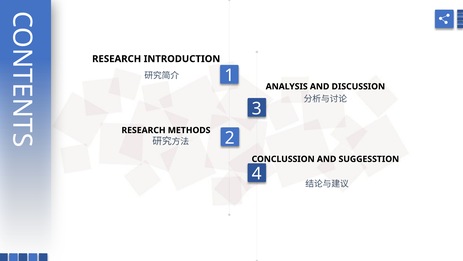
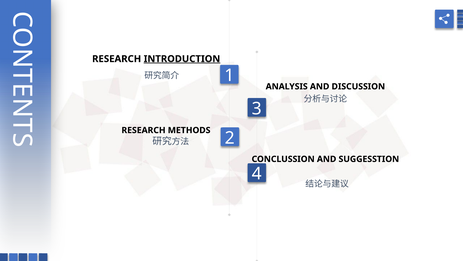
INTRODUCTION underline: none -> present (182, 59)
